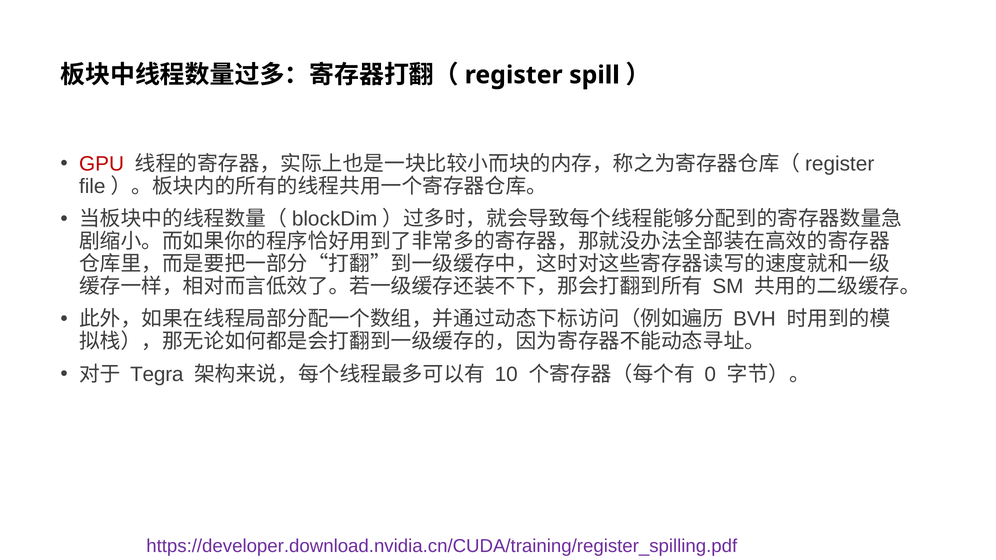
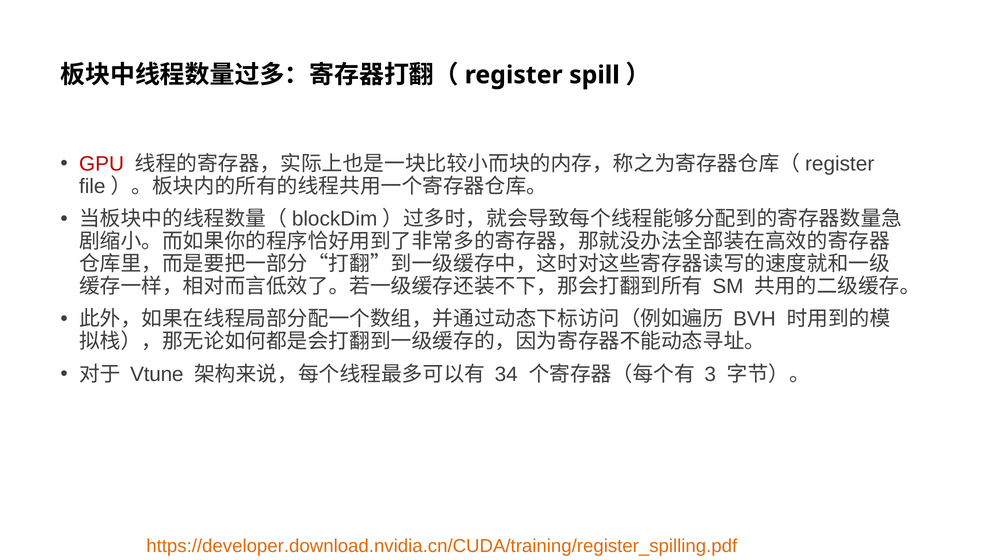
Tegra: Tegra -> Vtune (157, 374)
10: 10 -> 34 (506, 374)
0: 0 -> 3 (710, 374)
https://developer.download.nvidia.cn/CUDA/training/register_spilling.pdf colour: purple -> orange (442, 546)
